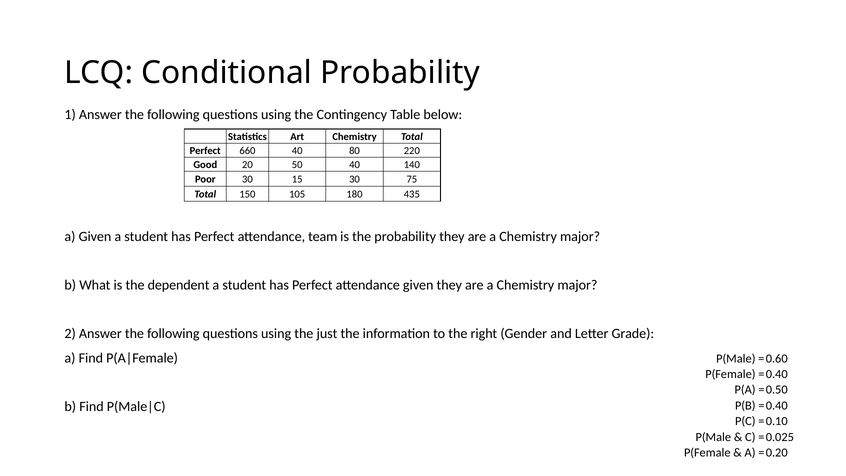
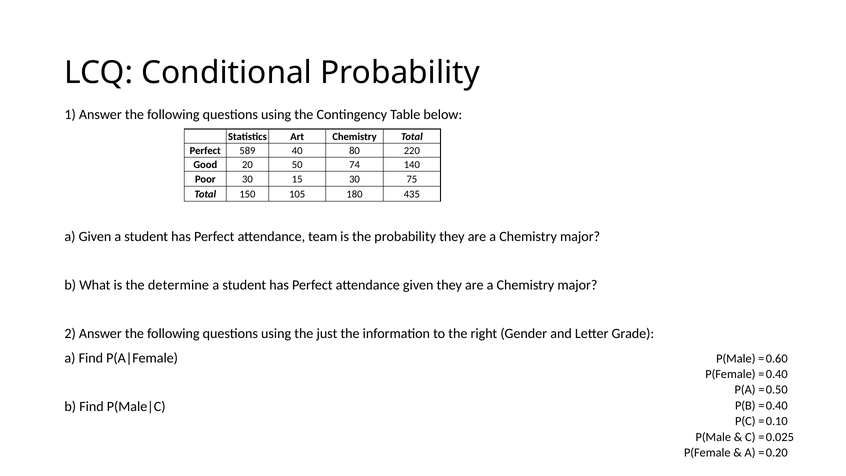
660: 660 -> 589 (247, 151)
50 40: 40 -> 74 (355, 165)
dependent: dependent -> determine (178, 285)
